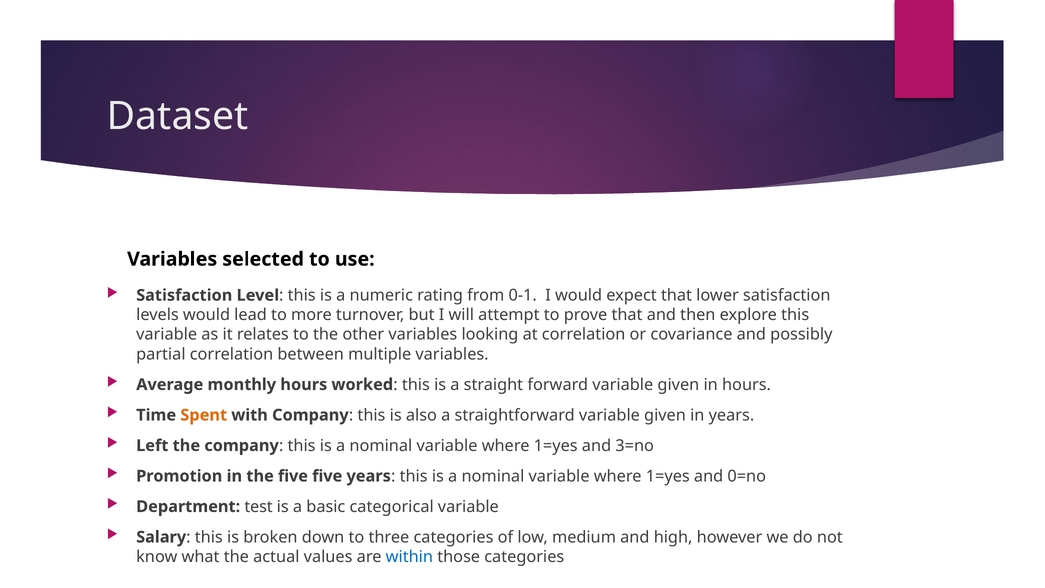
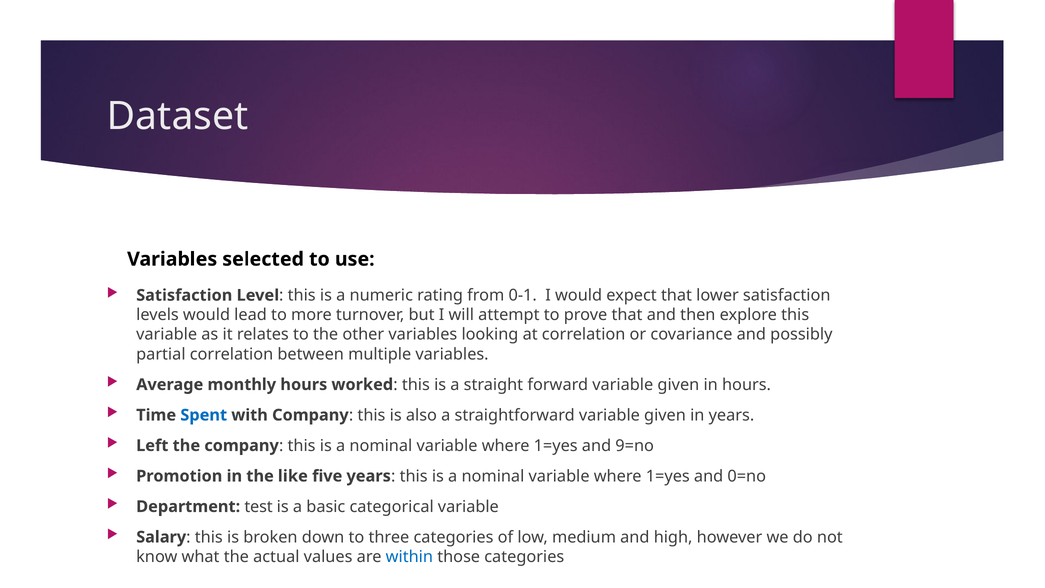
Spent colour: orange -> blue (204, 415)
3=no: 3=no -> 9=no (635, 445)
the five: five -> like (293, 476)
